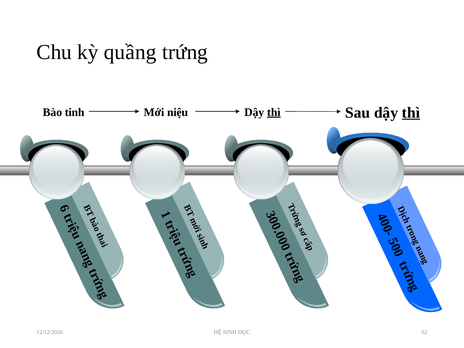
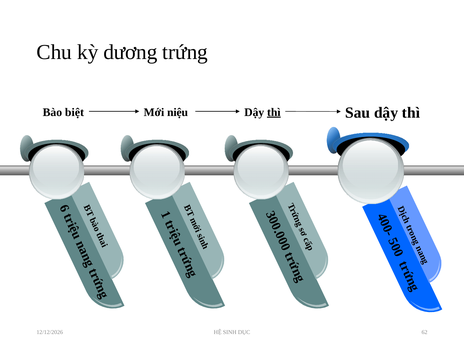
quầng: quầng -> dương (130, 52)
tinh: tinh -> biệt (74, 112)
thì underline: present -> none (411, 113)
